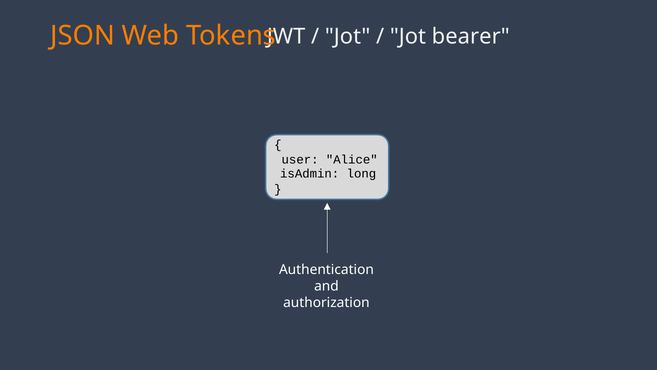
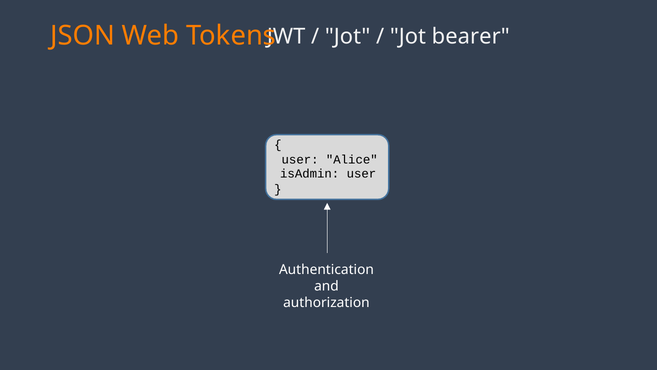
isAdmin long: long -> user (361, 173)
